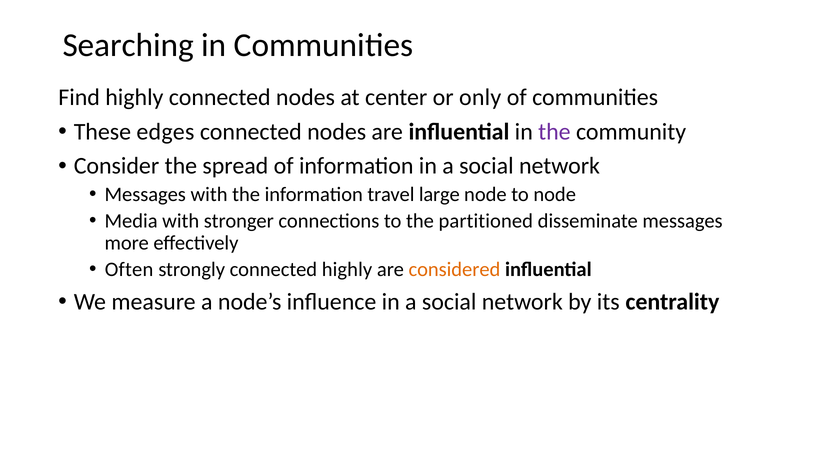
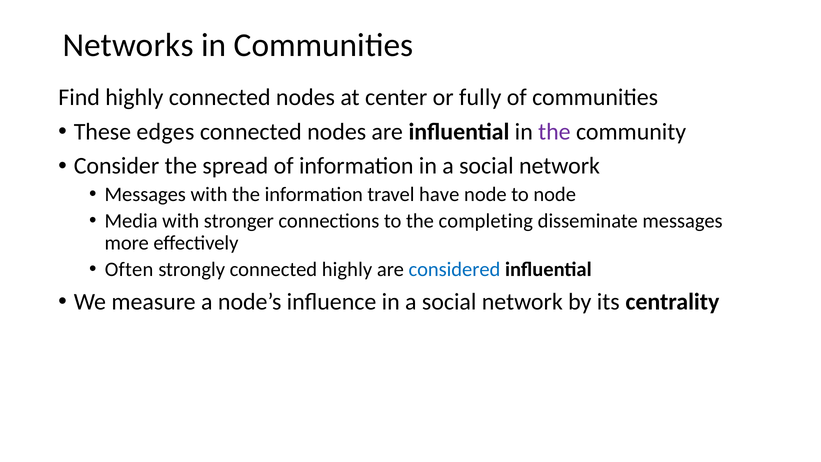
Searching: Searching -> Networks (128, 45)
only: only -> fully (480, 97)
large: large -> have (439, 194)
partitioned: partitioned -> completing (486, 221)
considered colour: orange -> blue (454, 269)
